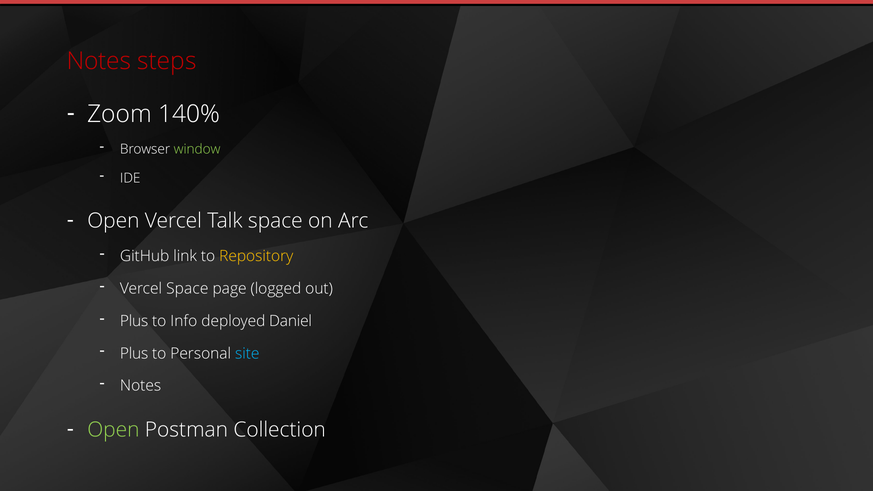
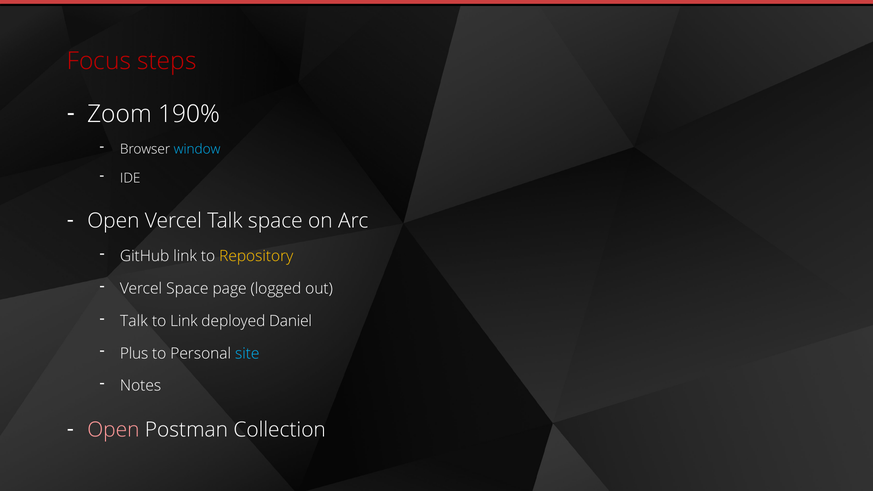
Notes: Notes -> Focus (99, 61)
140%: 140% -> 190% (189, 114)
window colour: light green -> light blue (197, 149)
Plus: Plus -> Talk (134, 321)
to Info: Info -> Link (184, 321)
Open colour: light green -> pink (113, 430)
